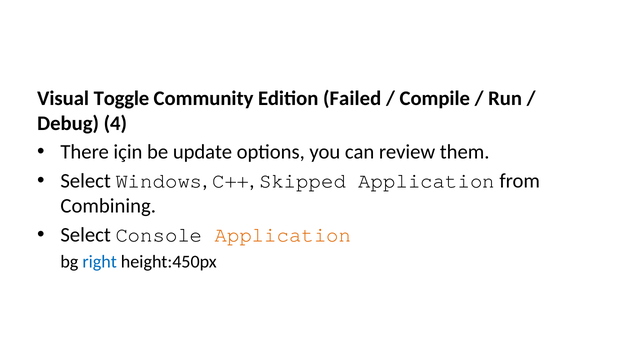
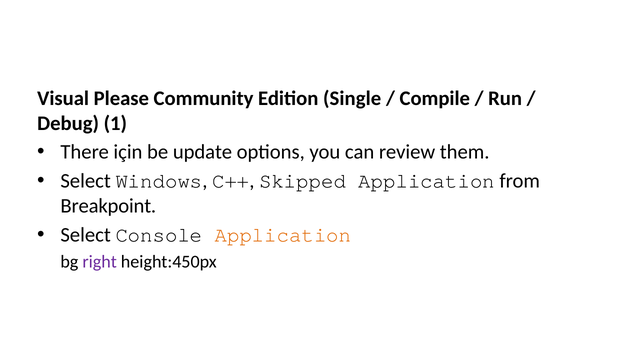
Toggle: Toggle -> Please (121, 98)
Failed: Failed -> Single (352, 98)
4: 4 -> 1 (115, 123)
Combining: Combining -> Breakpoint (108, 206)
right colour: blue -> purple (100, 261)
